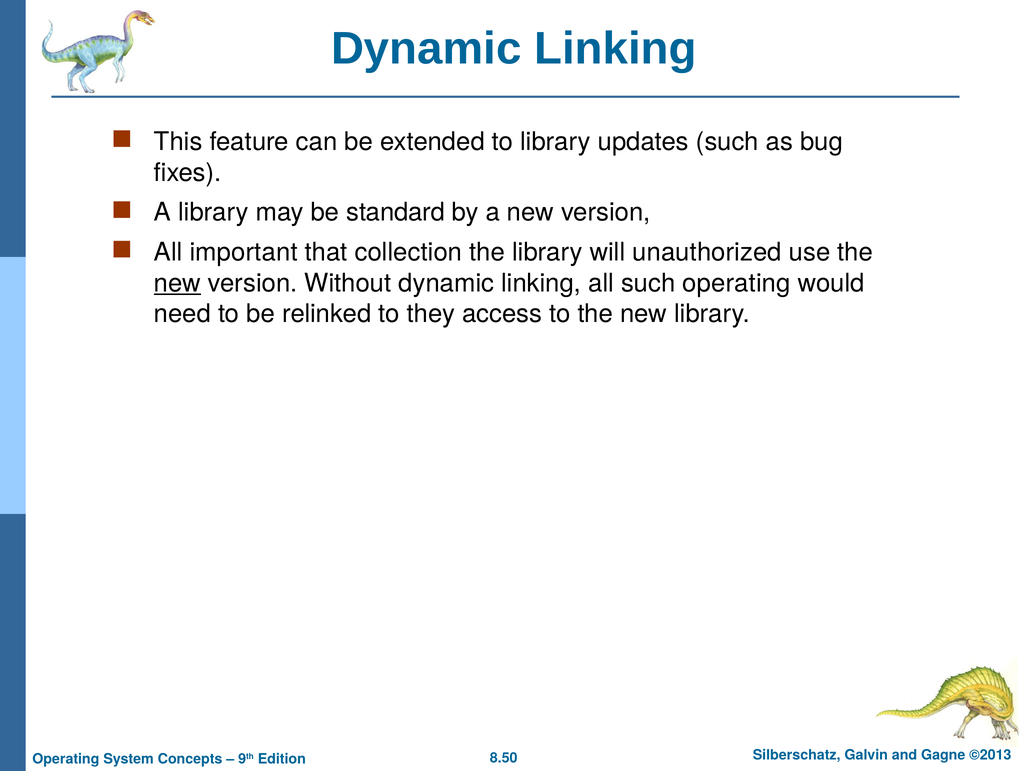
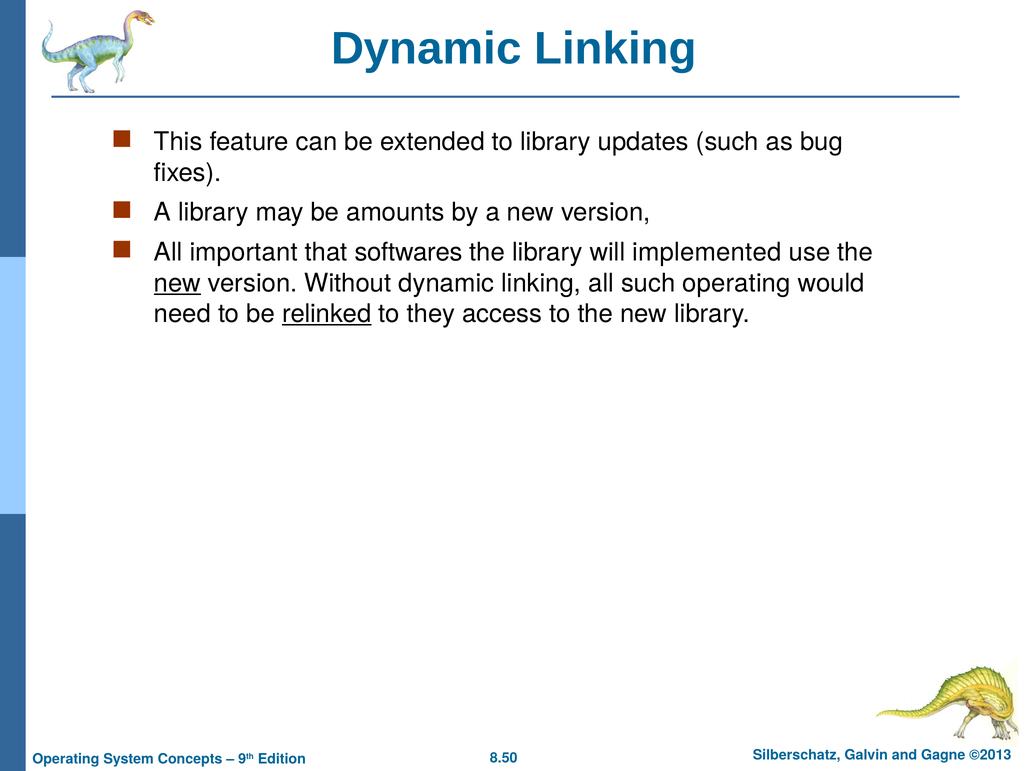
standard: standard -> amounts (396, 212)
collection: collection -> softwares (409, 252)
unauthorized: unauthorized -> implemented (707, 252)
relinked underline: none -> present (327, 314)
